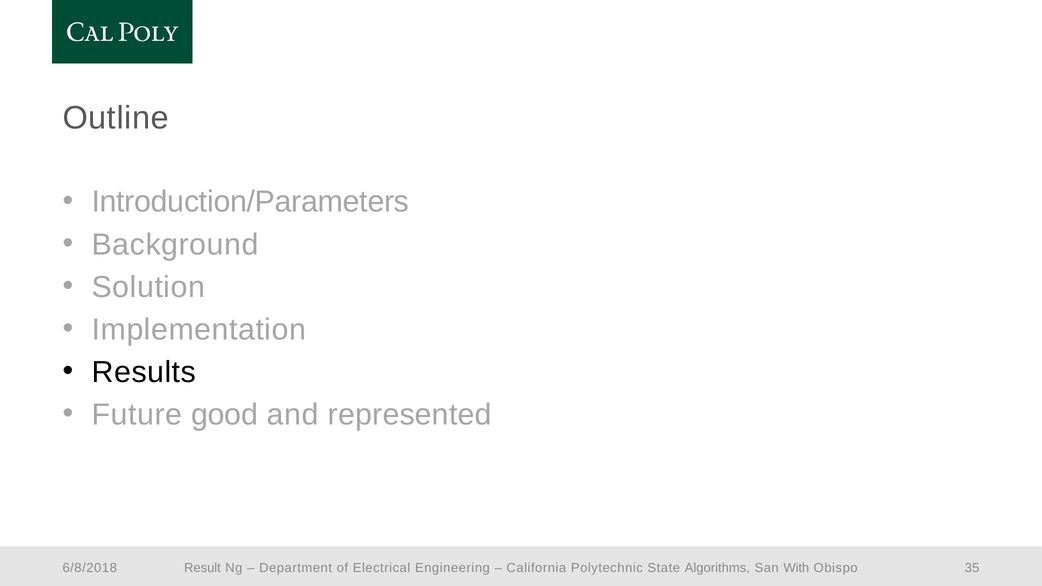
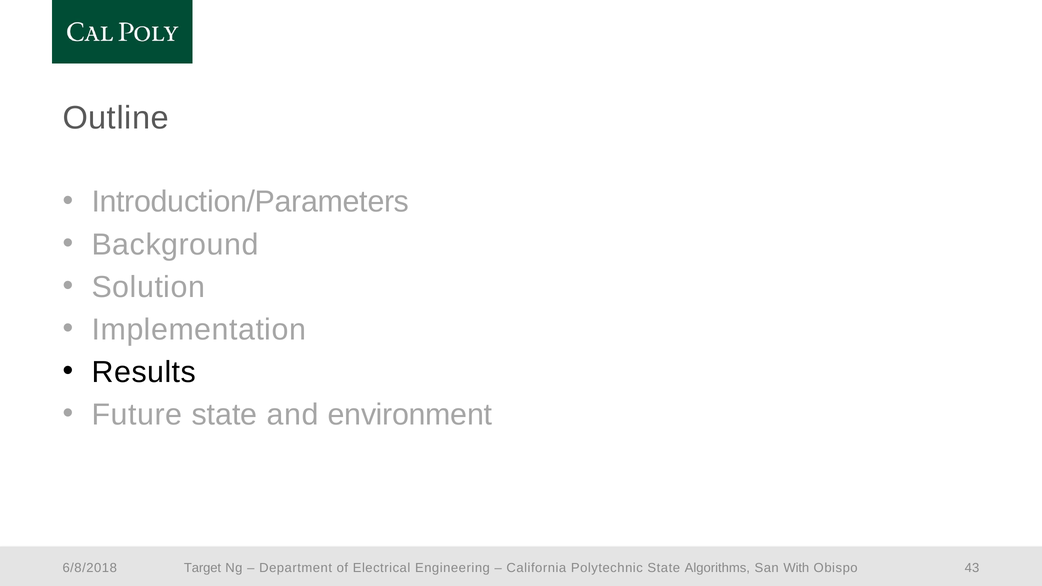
Future good: good -> state (224, 415)
represented: represented -> environment (410, 415)
Result: Result -> Target (202, 568)
35: 35 -> 43 (972, 568)
